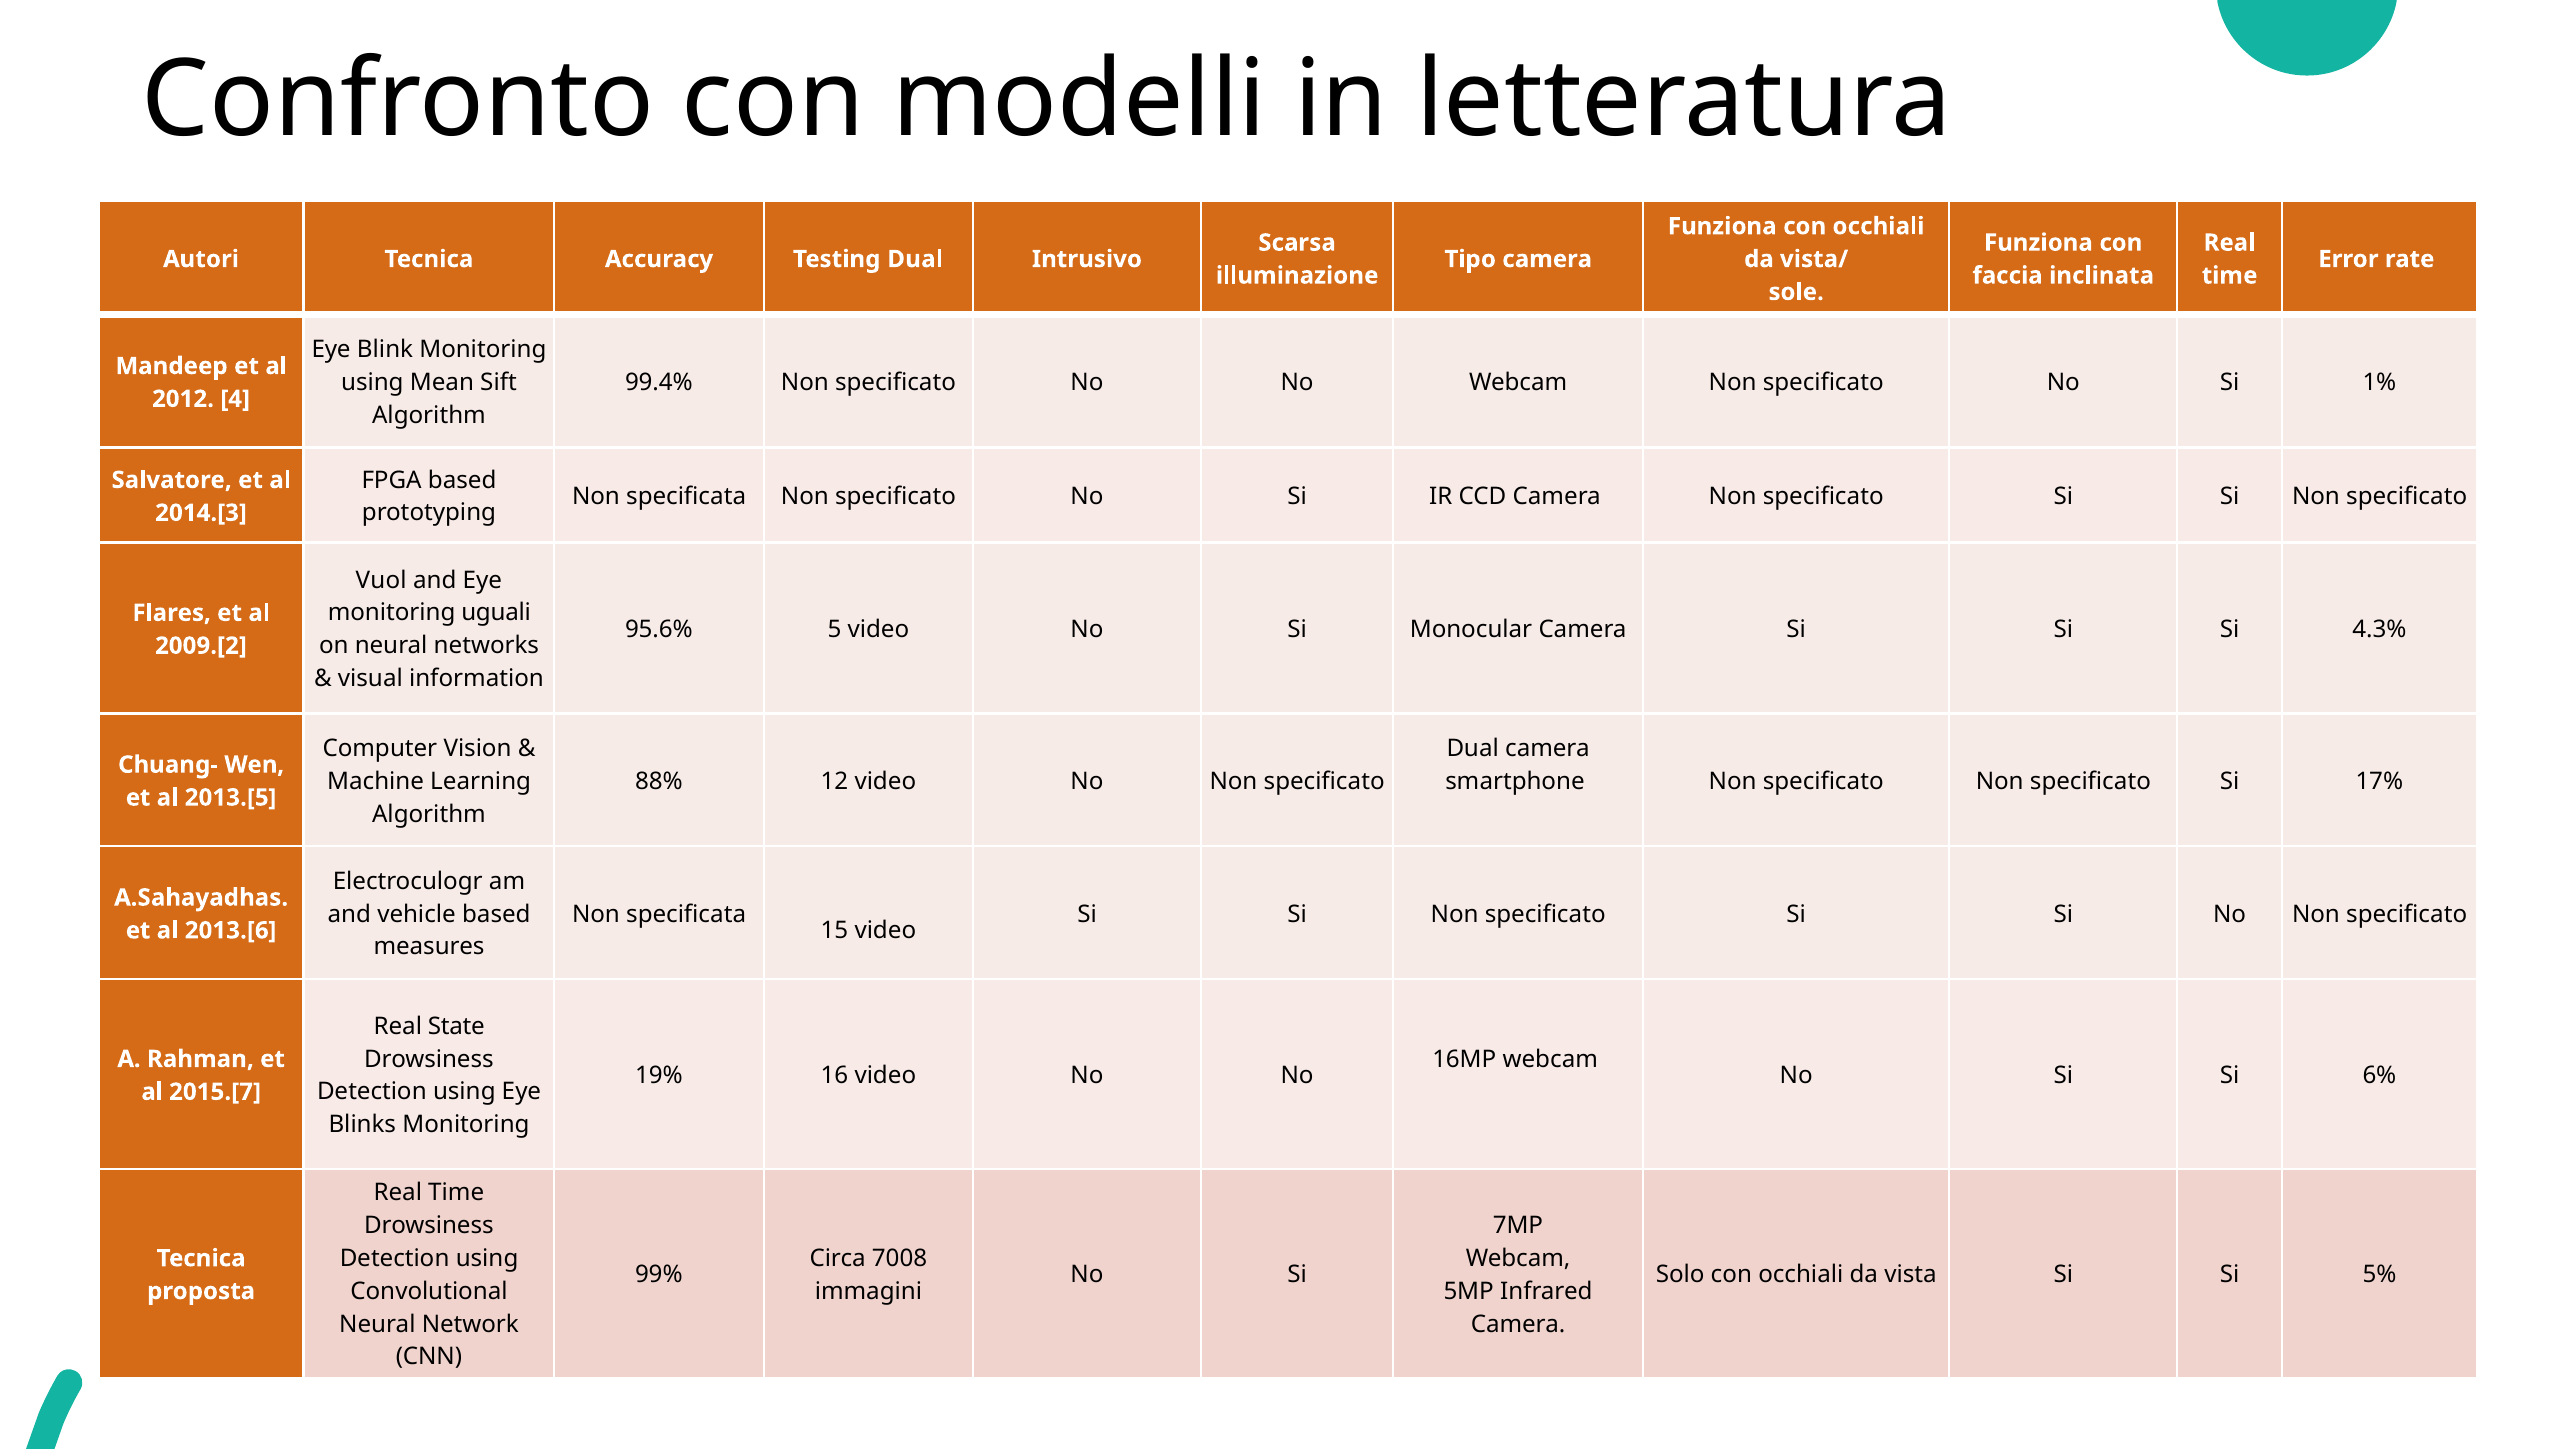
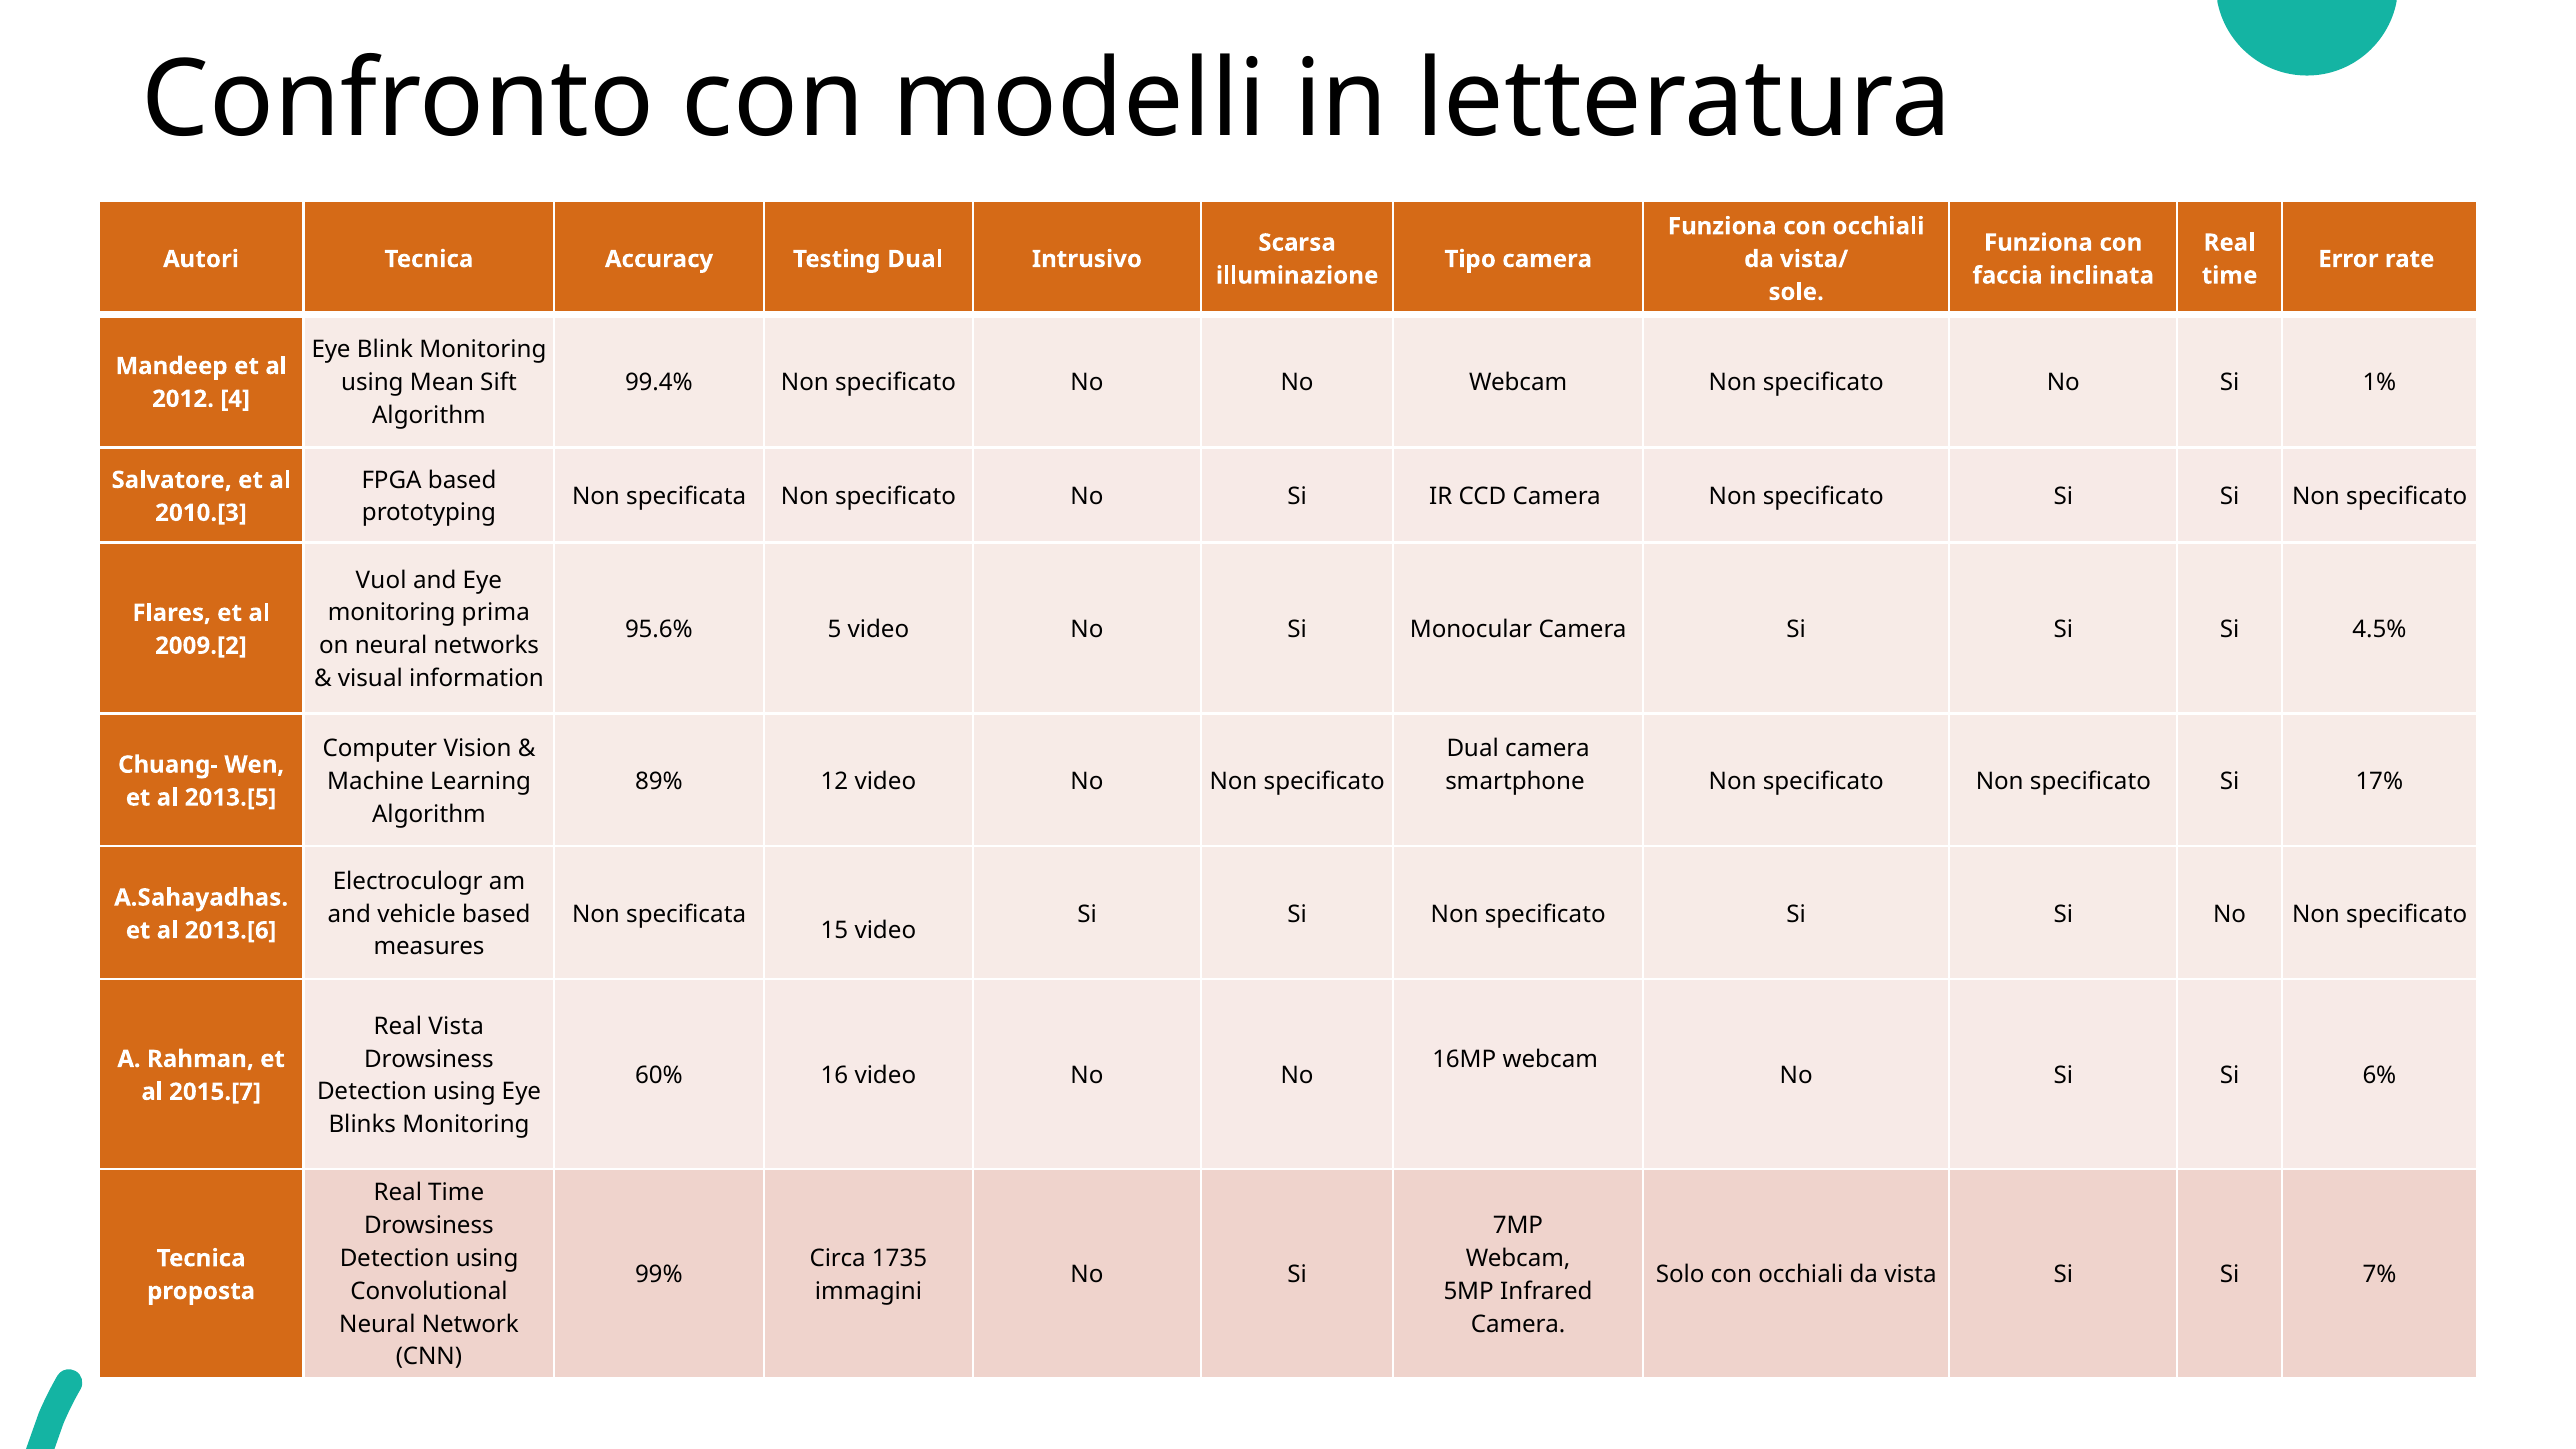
2014.[3: 2014.[3 -> 2010.[3 (201, 513)
uguali: uguali -> prima (496, 613)
4.3%: 4.3% -> 4.5% (2379, 629)
88%: 88% -> 89% (659, 781)
Real State: State -> Vista (456, 1026)
19%: 19% -> 60% (659, 1075)
7008: 7008 -> 1735 (900, 1258)
5%: 5% -> 7% (2379, 1275)
